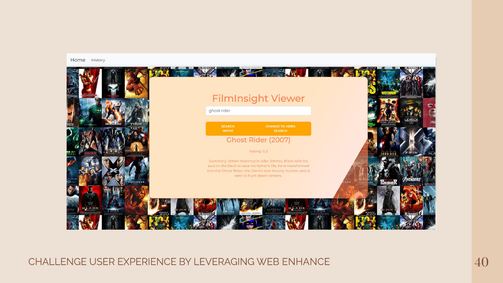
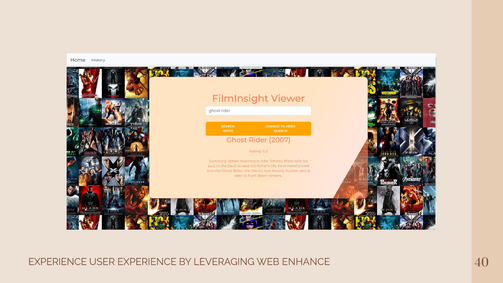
CHALLENGE: CHALLENGE -> EXPERIENCE (58, 262)
